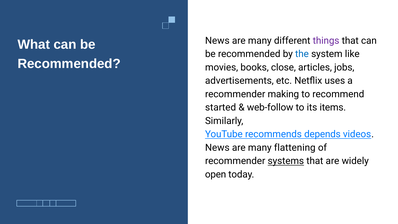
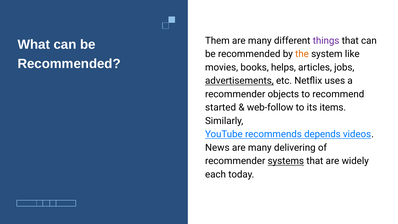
News: News -> Them (217, 41)
the colour: blue -> orange (302, 54)
close: close -> helps (283, 67)
advertisements underline: none -> present (239, 81)
making: making -> objects (283, 94)
flattening: flattening -> delivering (295, 148)
open: open -> each (216, 174)
